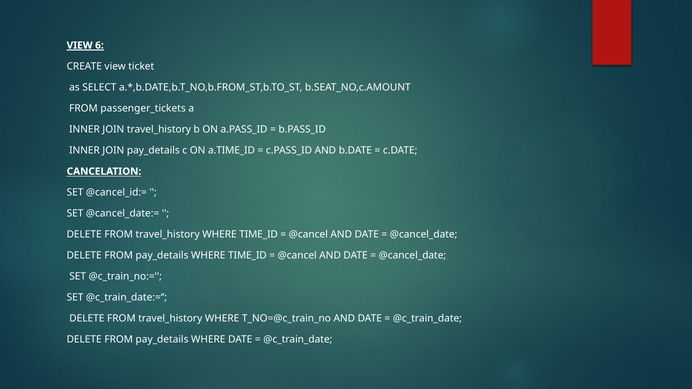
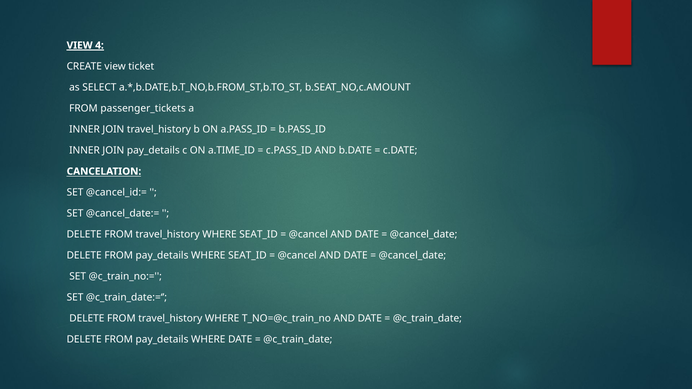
6: 6 -> 4 (99, 45)
travel_history WHERE TIME_ID: TIME_ID -> SEAT_ID (259, 235)
pay_details WHERE TIME_ID: TIME_ID -> SEAT_ID (247, 256)
